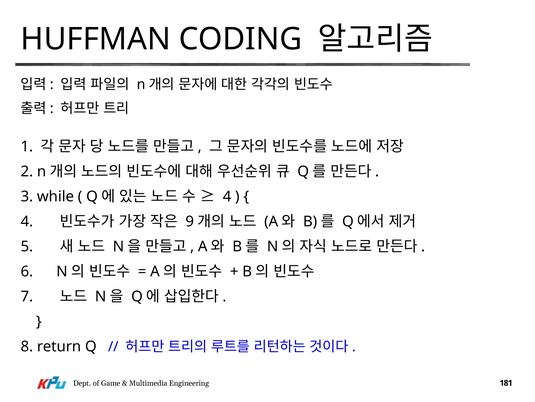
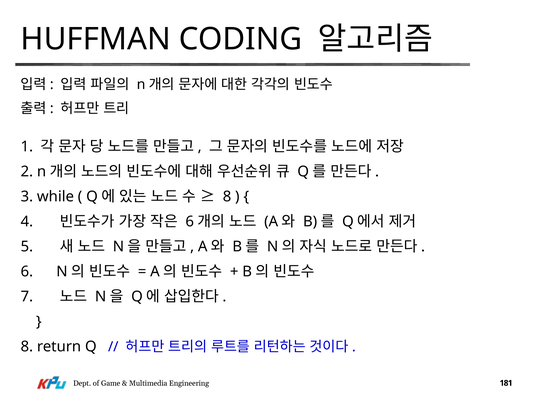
4: 4 -> 8 (227, 196)
9: 9 -> 6 (190, 221)
